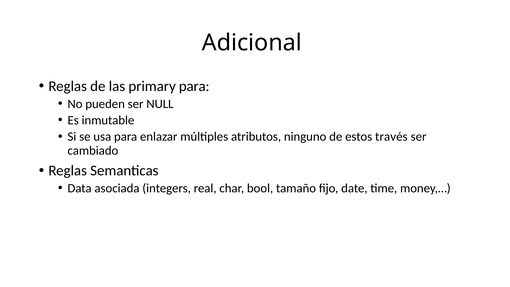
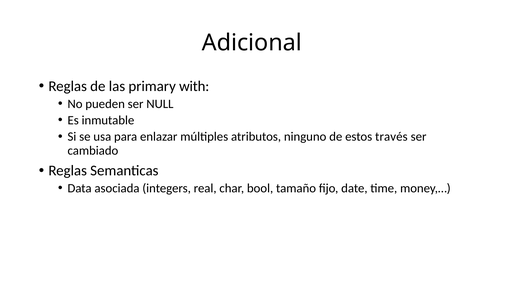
primary para: para -> with (194, 86)
